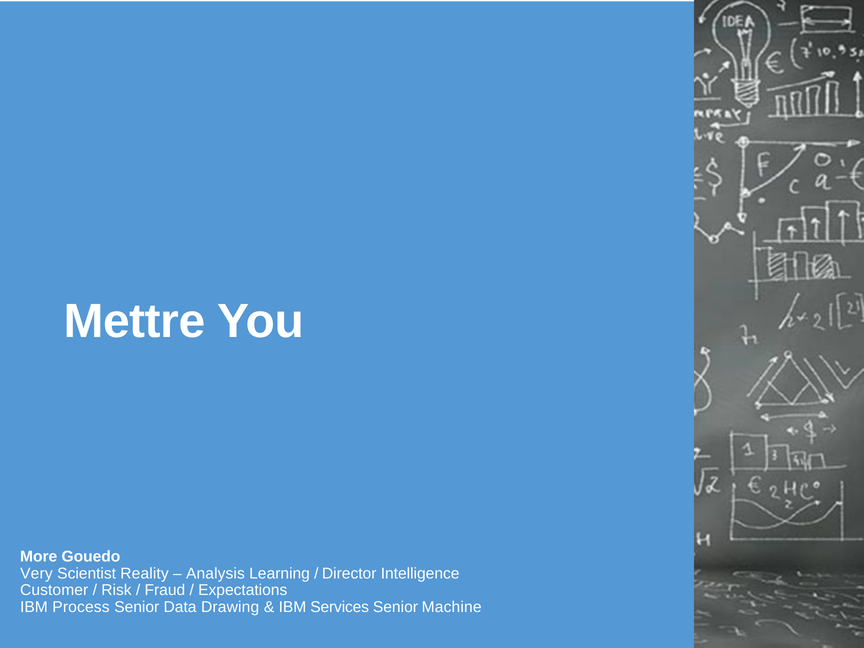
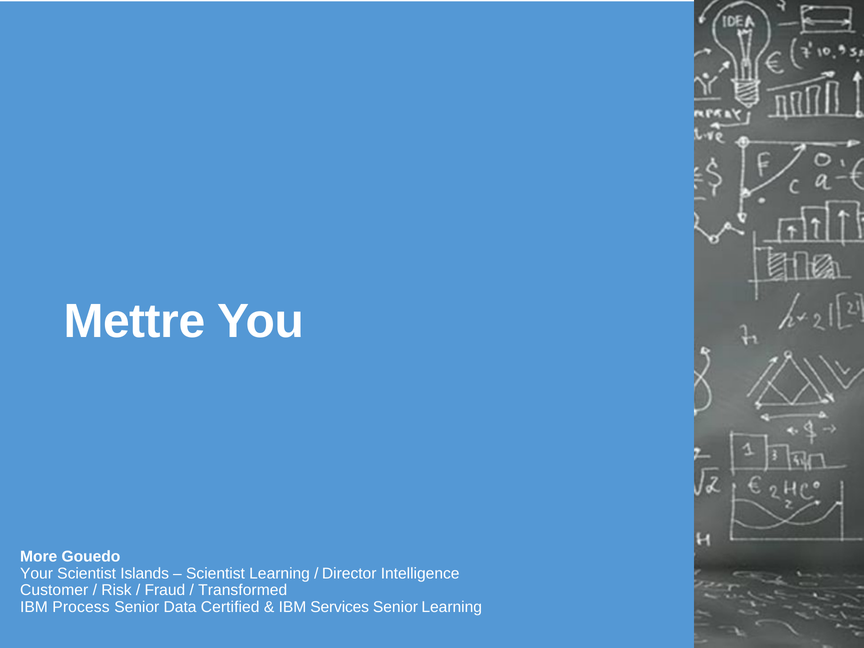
Very: Very -> Your (37, 573)
Reality: Reality -> Islands (145, 573)
Analysis: Analysis -> Scientist (216, 573)
Expectations: Expectations -> Transformed (243, 590)
Drawing: Drawing -> Certified (230, 607)
Senior Machine: Machine -> Learning (452, 607)
